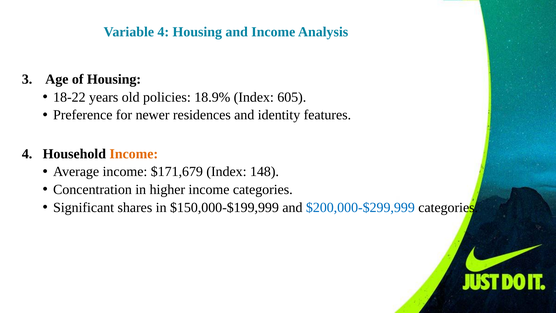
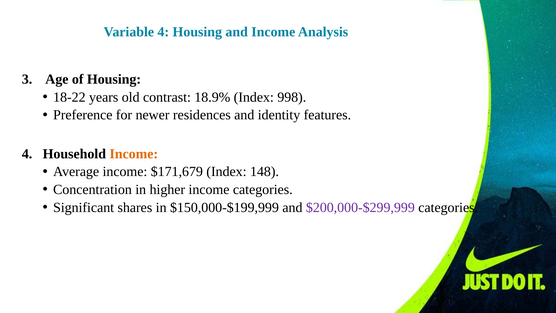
policies: policies -> contrast (167, 97)
605: 605 -> 998 (292, 97)
$200,000-$299,999 colour: blue -> purple (360, 207)
